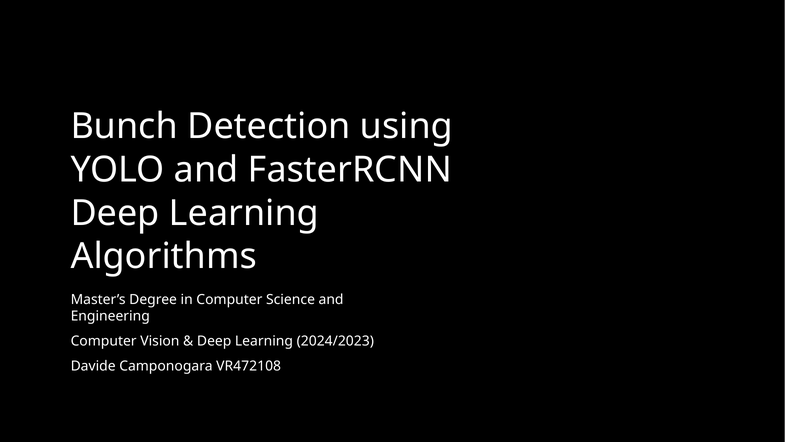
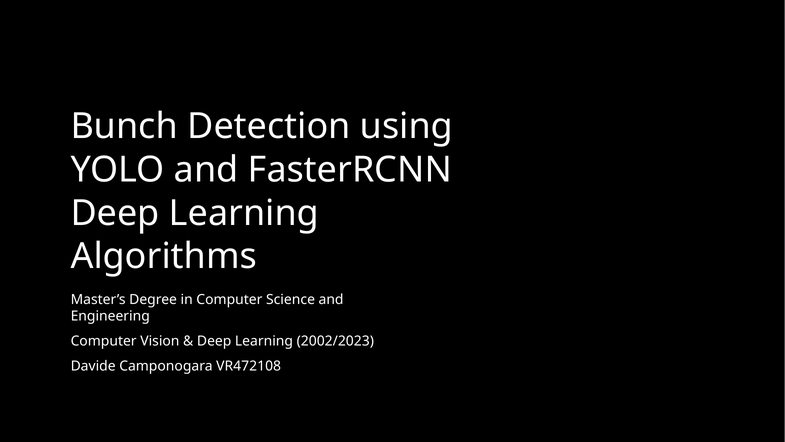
2024/2023: 2024/2023 -> 2002/2023 (335, 341)
